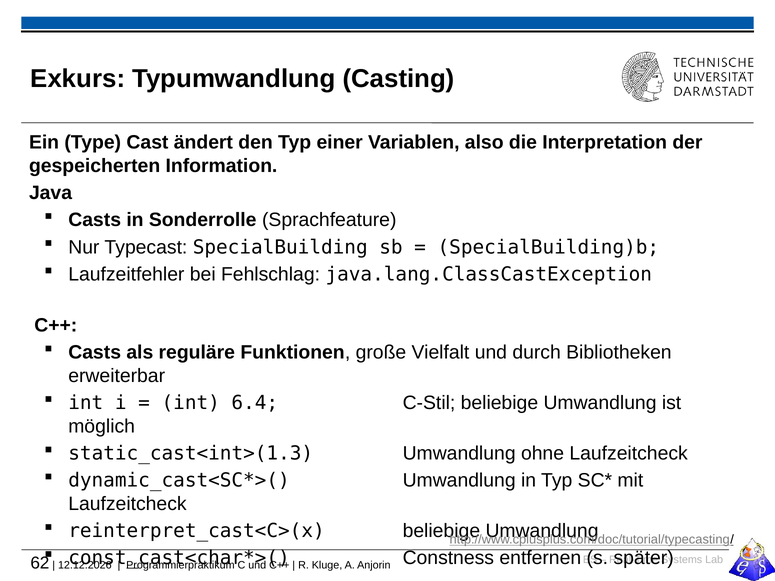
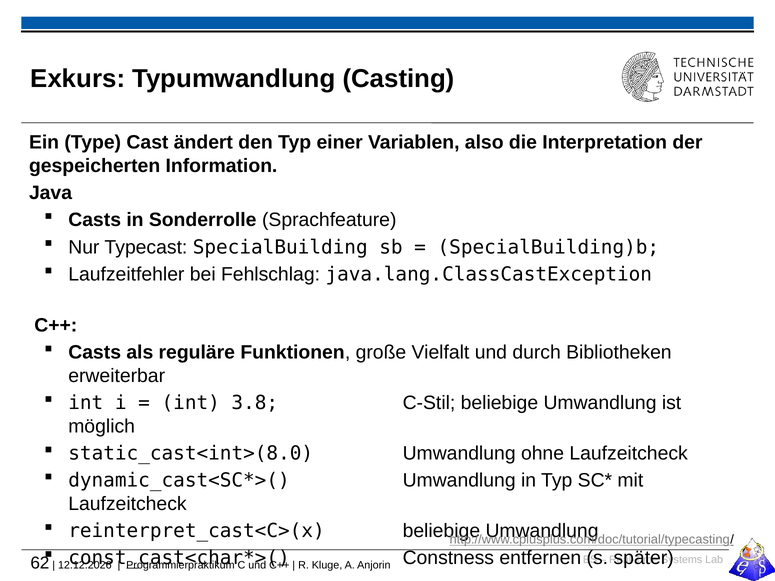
6.4: 6.4 -> 3.8 (255, 403)
static_cast<int>(1.3: static_cast<int>(1.3 -> static_cast<int>(8.0 (191, 454)
